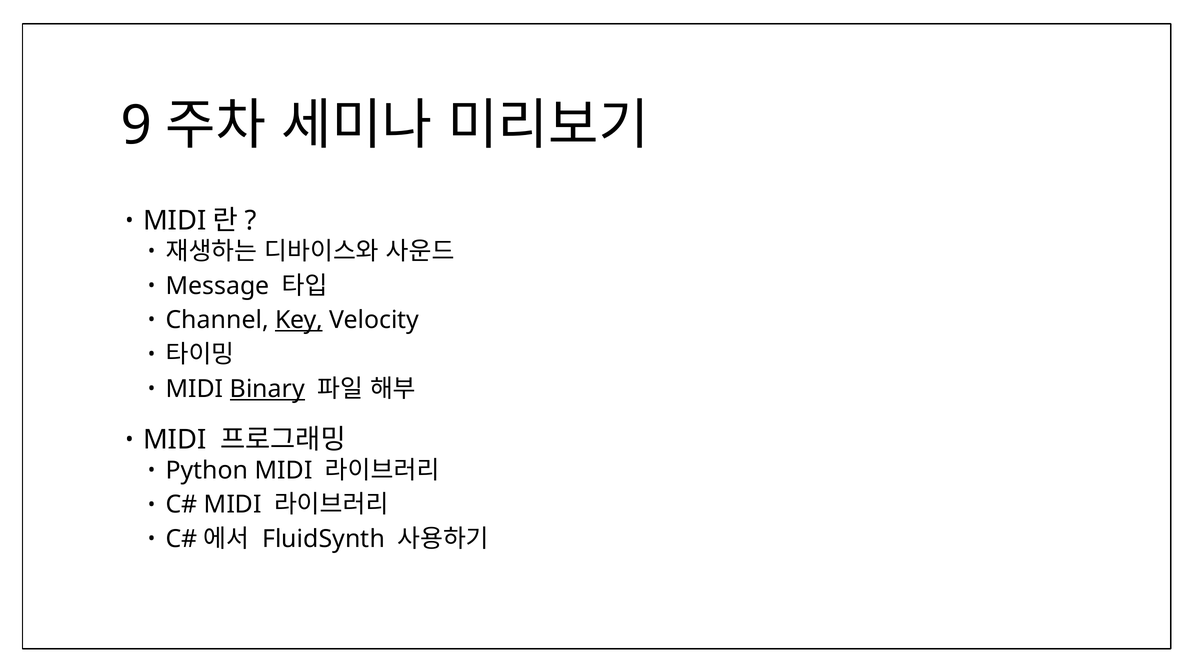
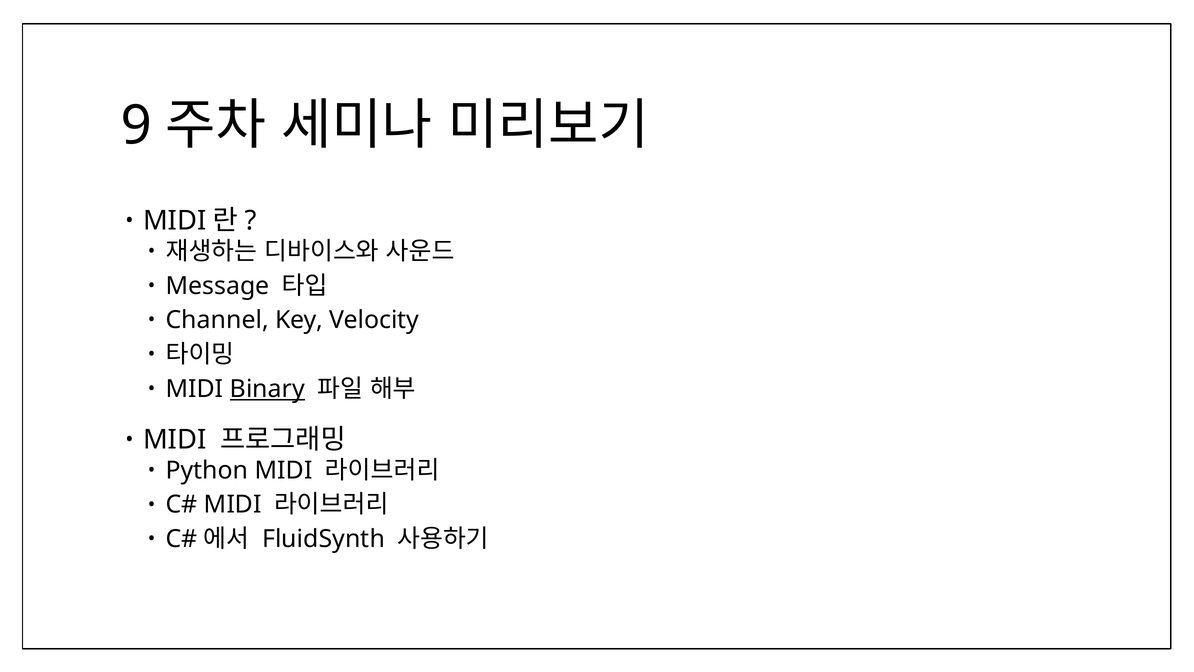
Key underline: present -> none (299, 320)
